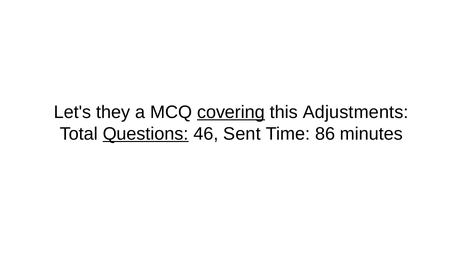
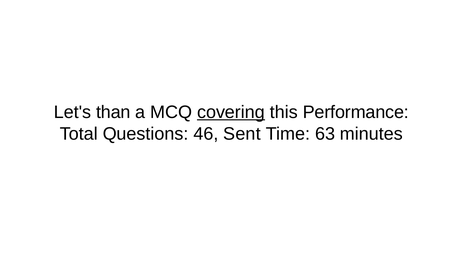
they: they -> than (113, 112)
Adjustments: Adjustments -> Performance (356, 112)
Questions underline: present -> none (146, 134)
86: 86 -> 63 (325, 134)
